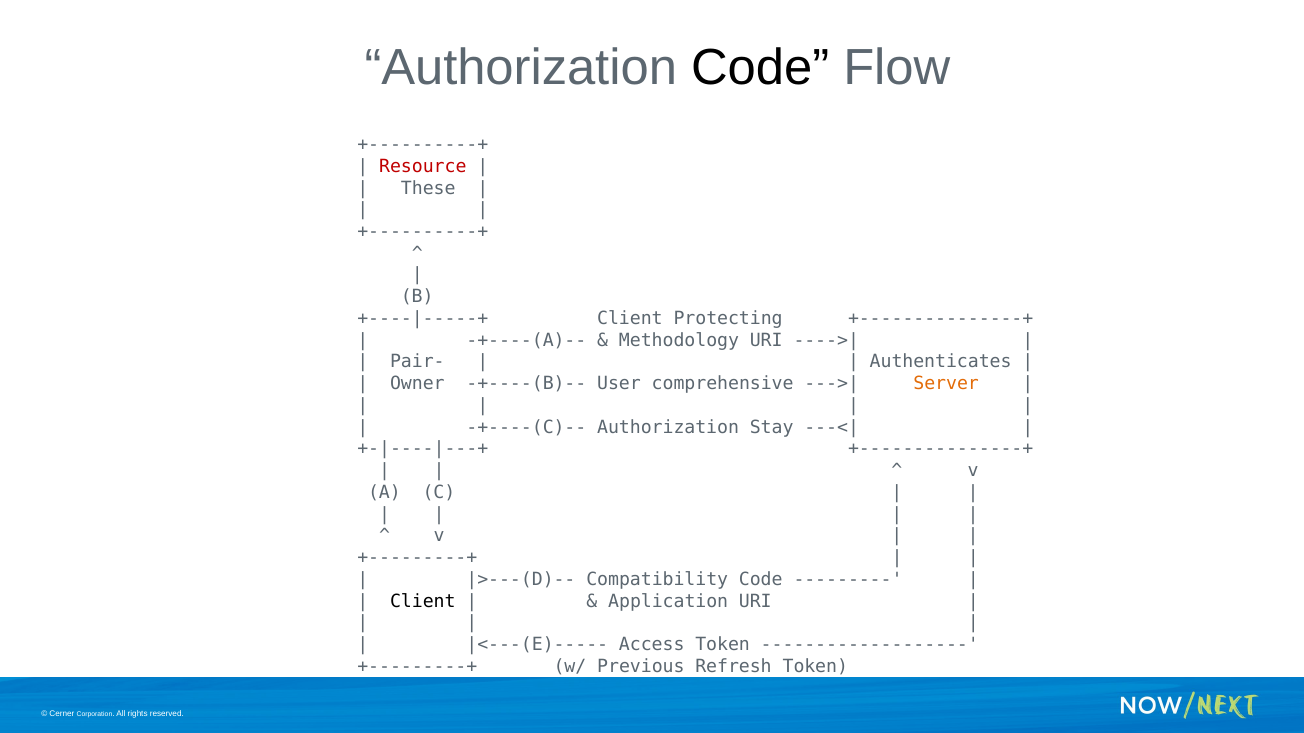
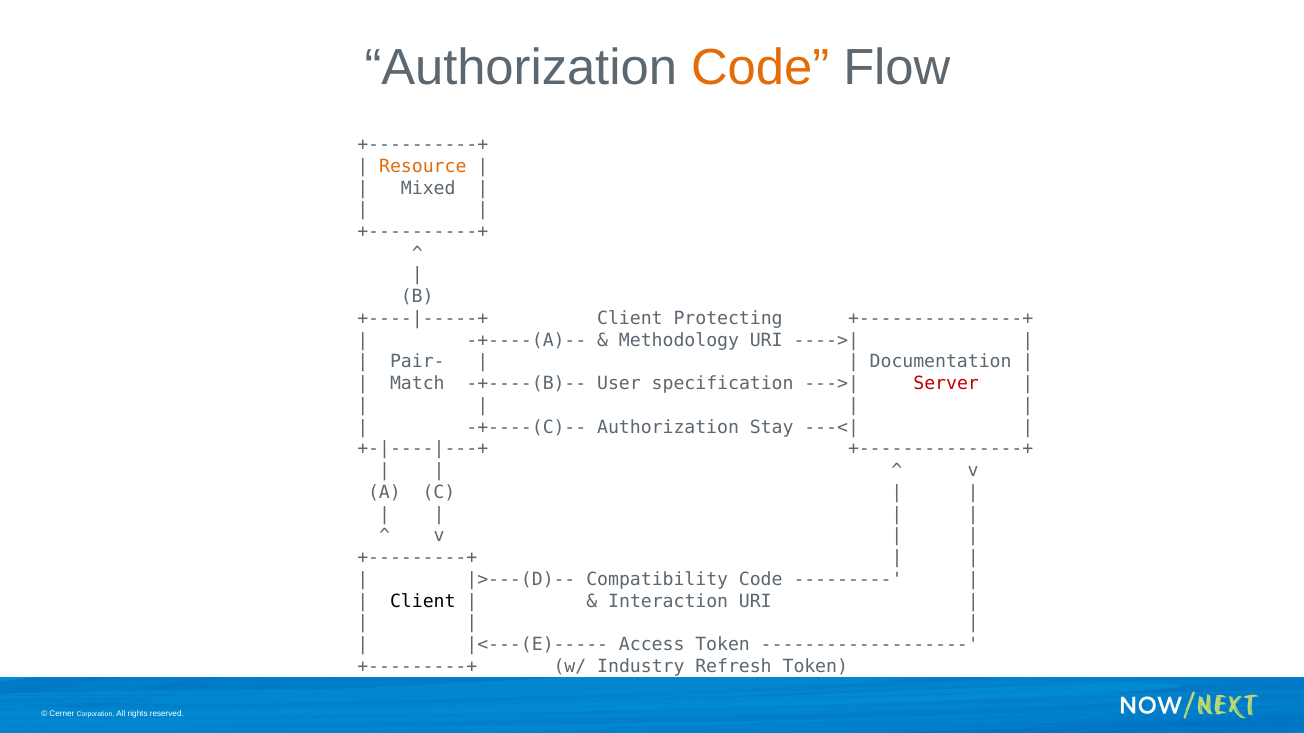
Code colour: black -> orange (760, 67)
Resource colour: red -> orange (423, 166)
These: These -> Mixed (428, 188)
Authenticates: Authenticates -> Documentation (941, 362)
Owner: Owner -> Match (417, 384)
comprehensive: comprehensive -> specification (723, 384)
Server colour: orange -> red (946, 384)
Application: Application -> Interaction (668, 601)
Previous: Previous -> Industry (641, 667)
